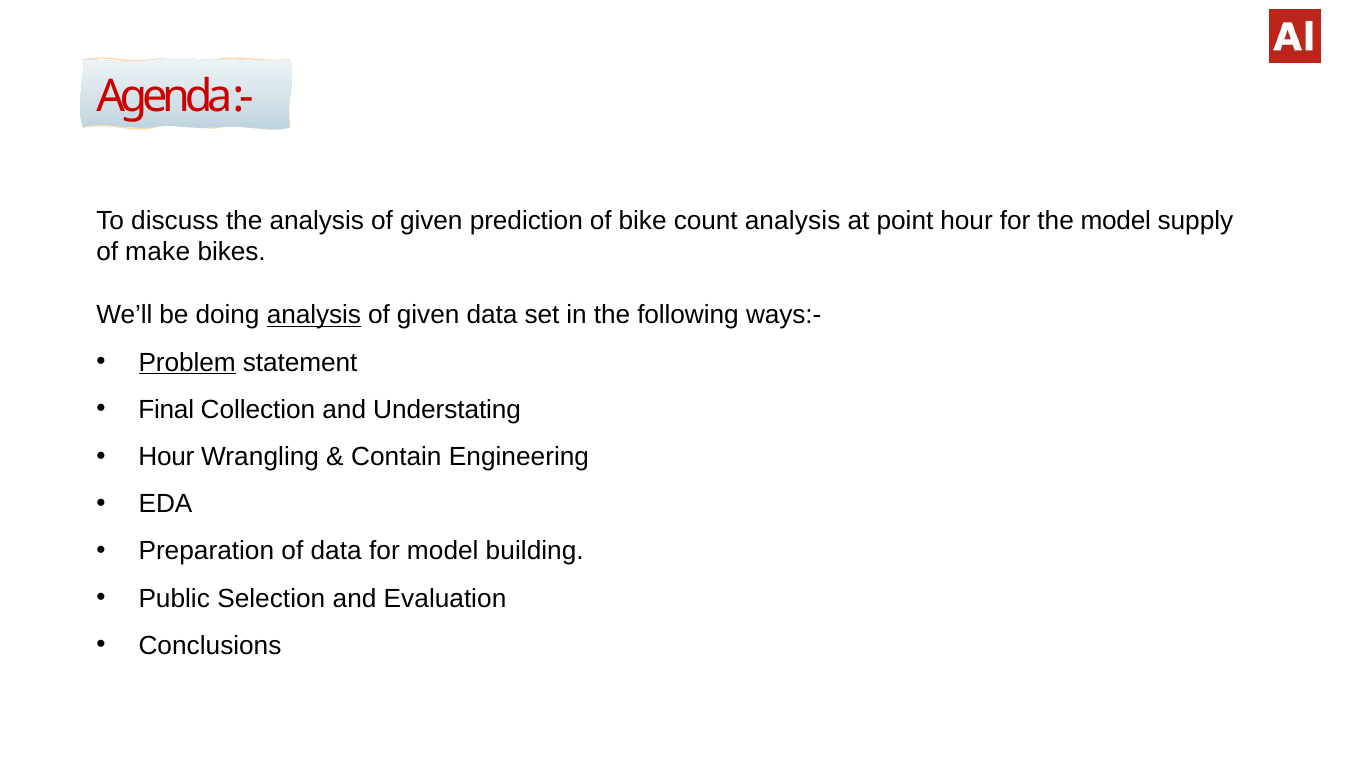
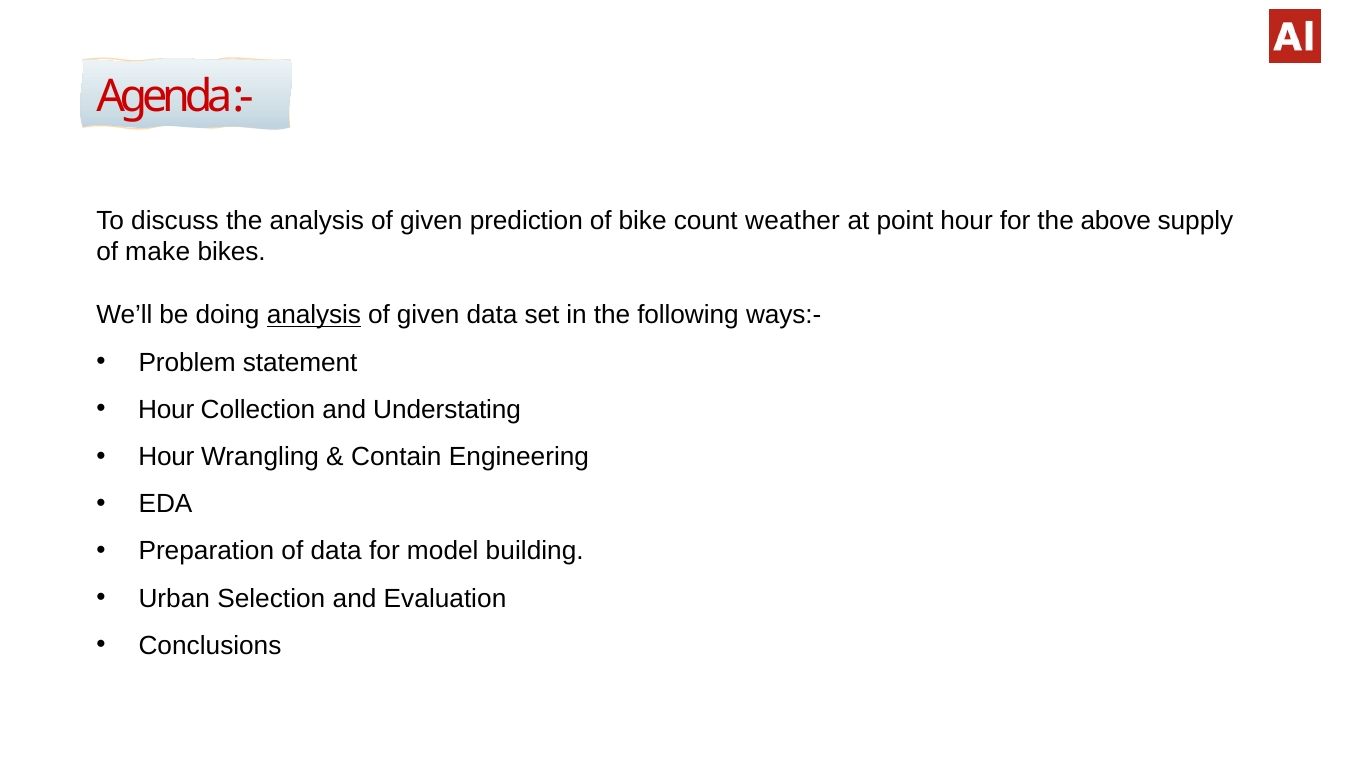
count analysis: analysis -> weather (793, 221)
the model: model -> above (1116, 221)
Problem underline: present -> none (187, 362)
Final: Final -> Hour (166, 409)
Public: Public -> Urban (174, 598)
